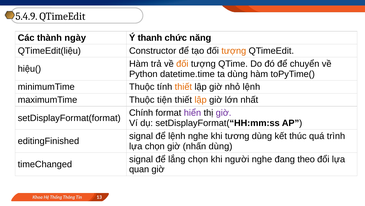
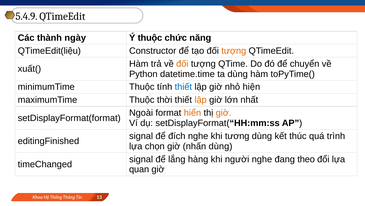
Ý thanh: thanh -> thuộc (150, 38)
hiệu(: hiệu( -> xuất( (29, 69)
thiết colour: orange -> blue (183, 87)
nhỏ lệnh: lệnh -> hiện (251, 87)
tiện: tiện -> thời (165, 100)
Chính: Chính -> Ngoài (141, 113)
hiển colour: purple -> orange (192, 113)
giờ colour: purple -> orange (224, 113)
để lệnh: lệnh -> đích (177, 136)
lắng chọn: chọn -> hàng (198, 159)
